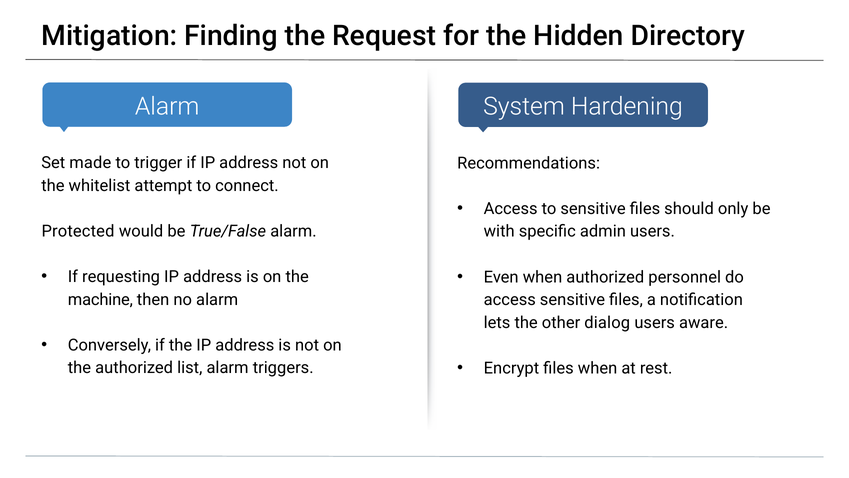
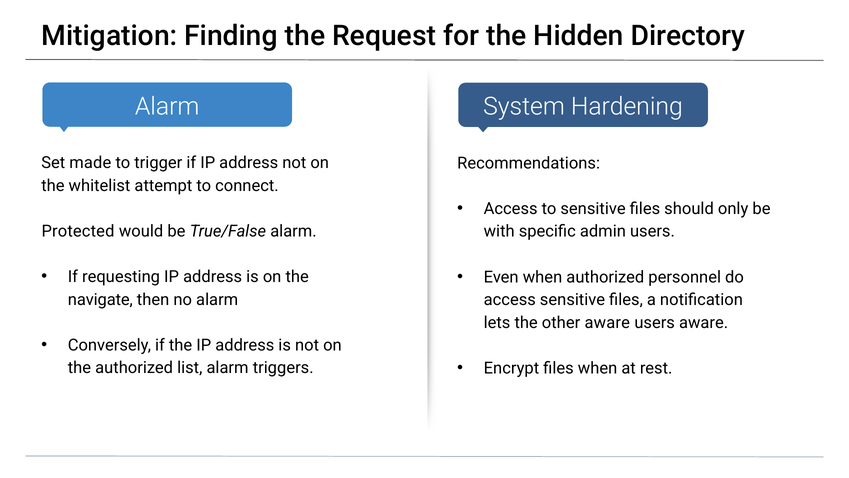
machine: machine -> navigate (100, 299)
other dialog: dialog -> aware (607, 322)
